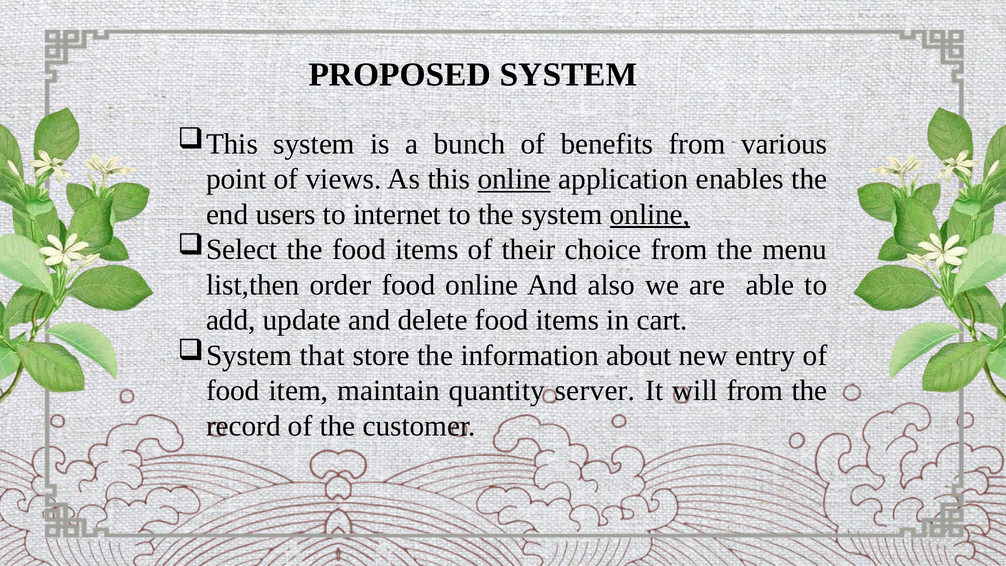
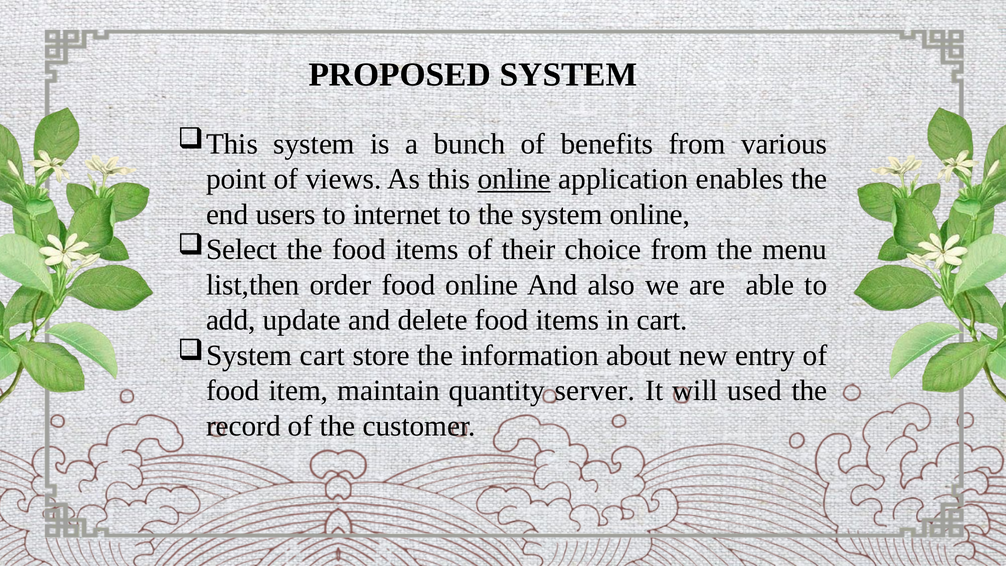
online underline: present -> none (650, 214)
that: that -> cart (322, 355)
will from: from -> used (755, 390)
